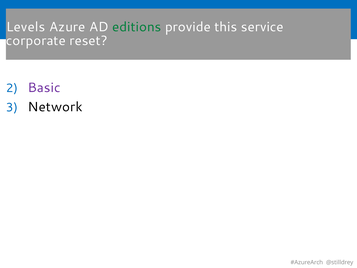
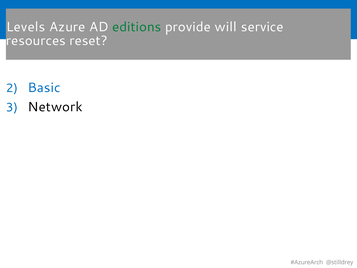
this: this -> will (226, 27)
corporate: corporate -> resources (36, 41)
Basic colour: purple -> blue (44, 88)
